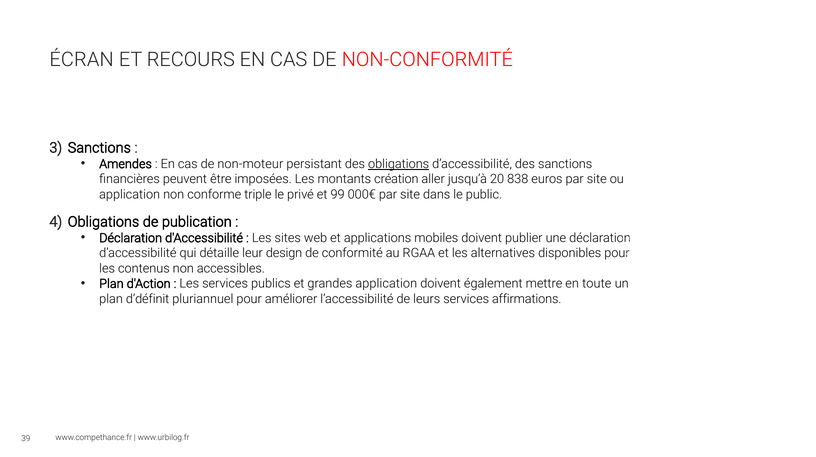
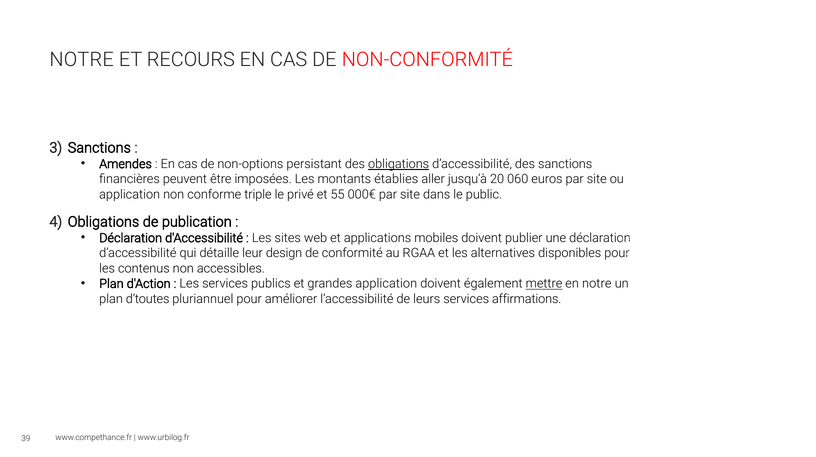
ÉCRAN: ÉCRAN -> NOTRE (82, 60)
non-moteur: non-moteur -> non-options (250, 164)
création: création -> établies (396, 179)
838: 838 -> 060 (518, 179)
99: 99 -> 55 (338, 194)
mettre underline: none -> present (544, 284)
en toute: toute -> notre (597, 284)
d’définit: d’définit -> d’toutes (148, 299)
